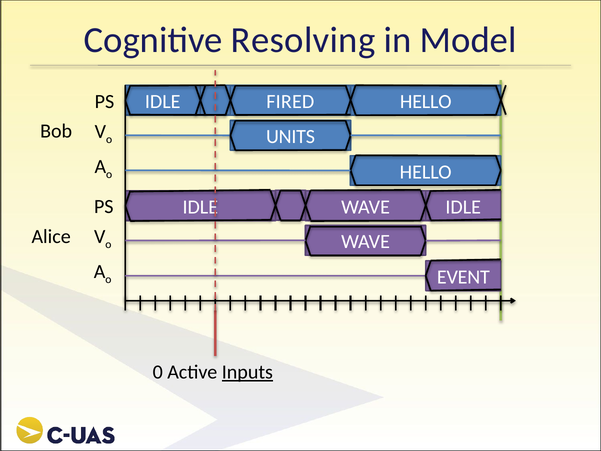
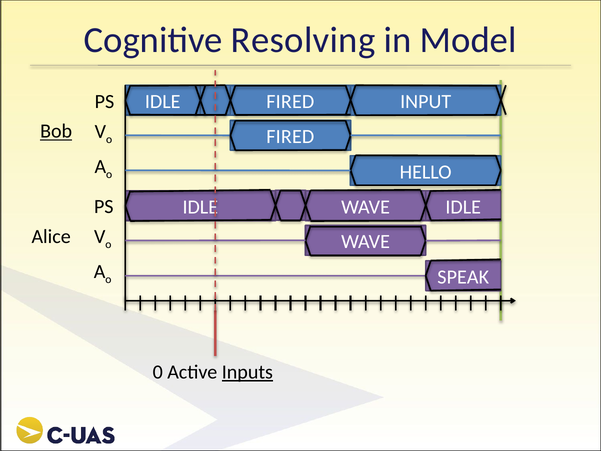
HELLO: HELLO -> INPUT (426, 102)
Bob underline: none -> present (56, 131)
UNITS: UNITS -> FIRED (290, 137)
EVENT: EVENT -> SPEAK (463, 277)
